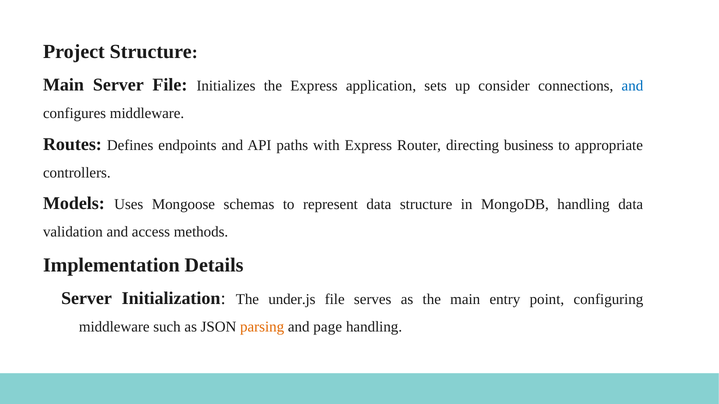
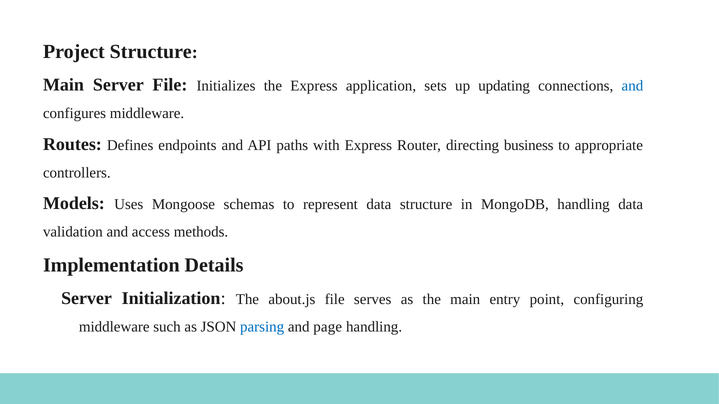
consider: consider -> updating (504, 86)
under.js: under.js -> about.js (292, 300)
parsing colour: orange -> blue (262, 327)
